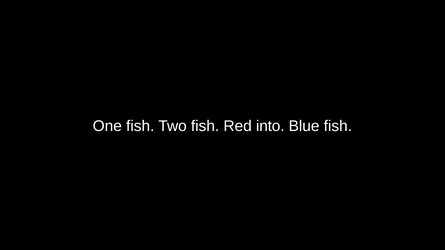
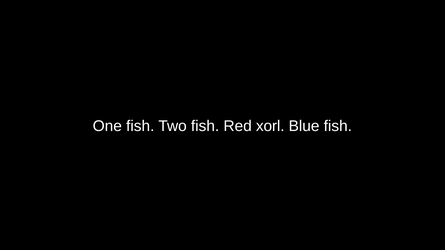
into: into -> xorl (270, 126)
